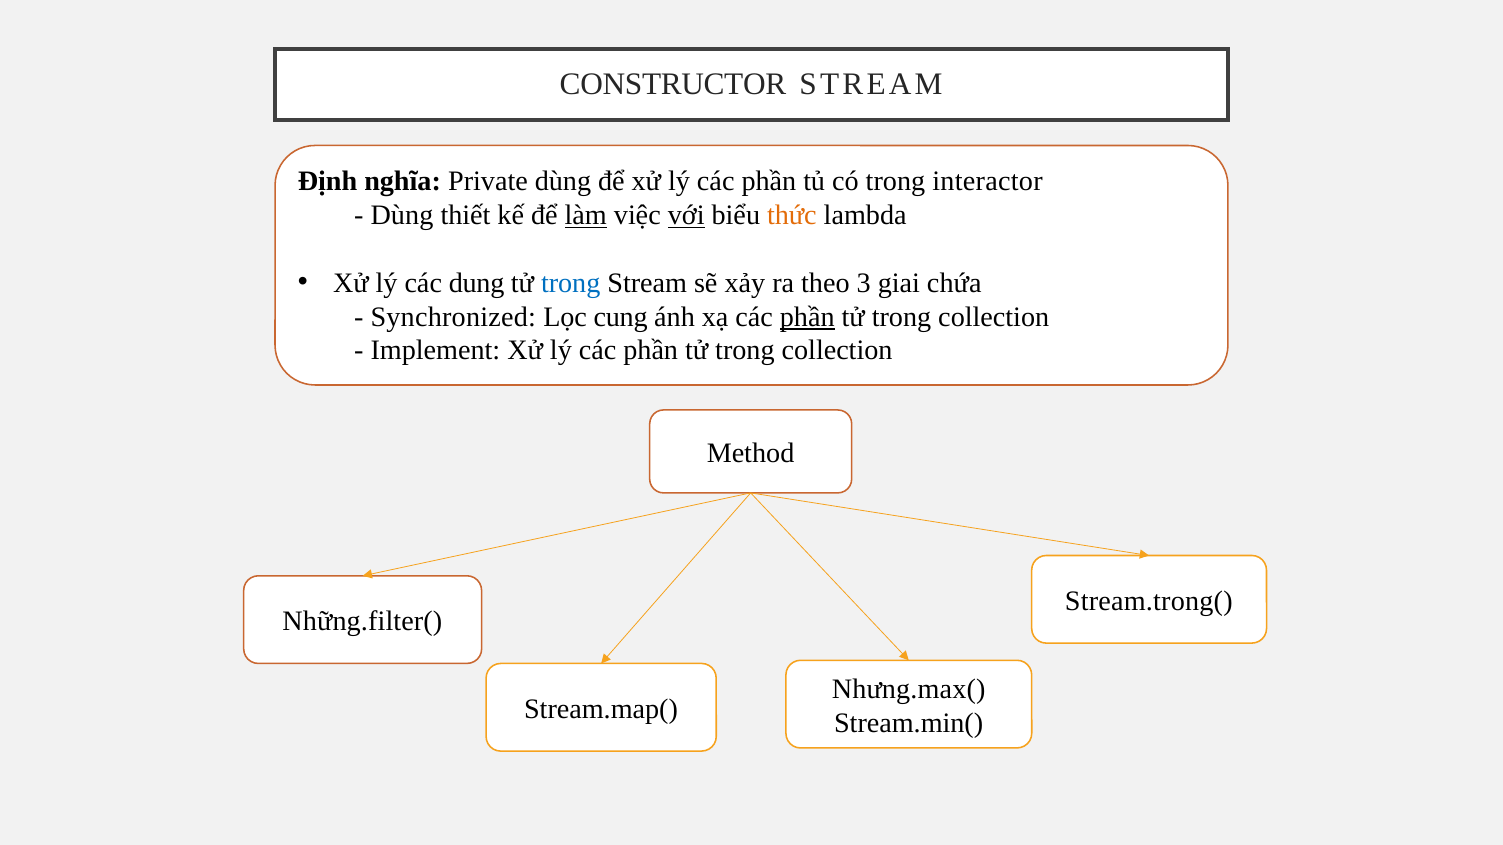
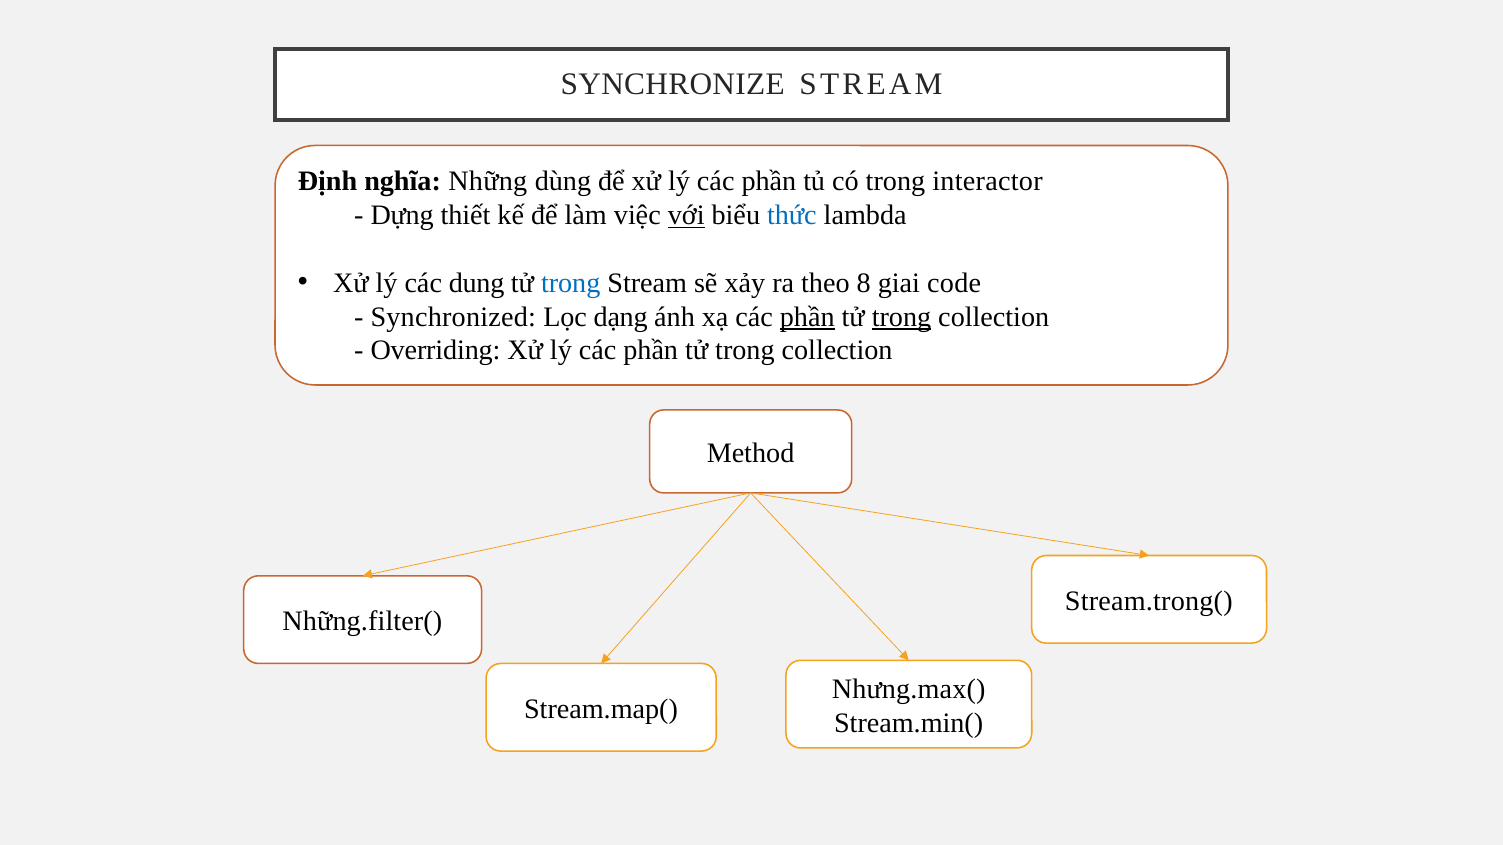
CONSTRUCTOR: CONSTRUCTOR -> SYNCHRONIZE (673, 84)
Private: Private -> Những (488, 182)
Dùng: Dùng -> Dựng (402, 215)
làm underline: present -> none (586, 215)
thức colour: orange -> blue (792, 215)
3: 3 -> 8 (864, 283)
chứa: chứa -> code (954, 283)
cung: cung -> dạng (621, 317)
trong underline: none -> present (902, 317)
Implement: Implement -> Overriding (435, 351)
